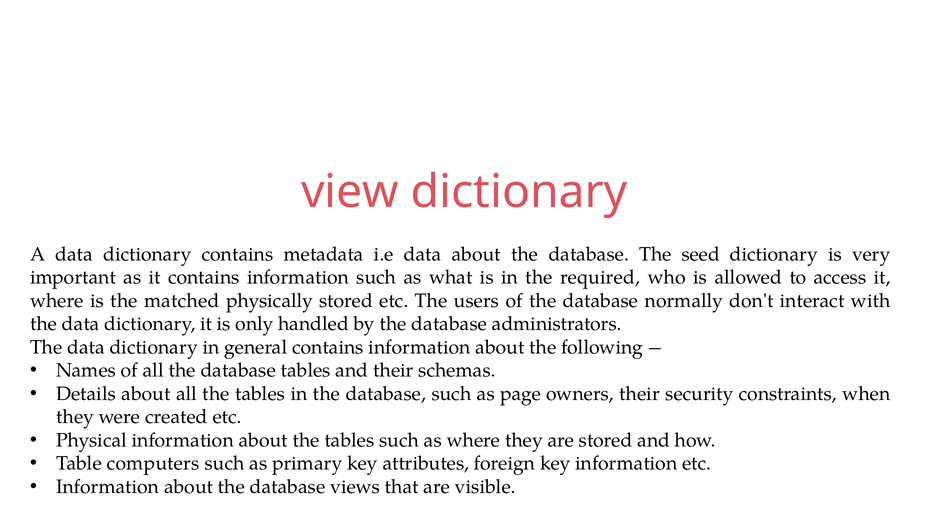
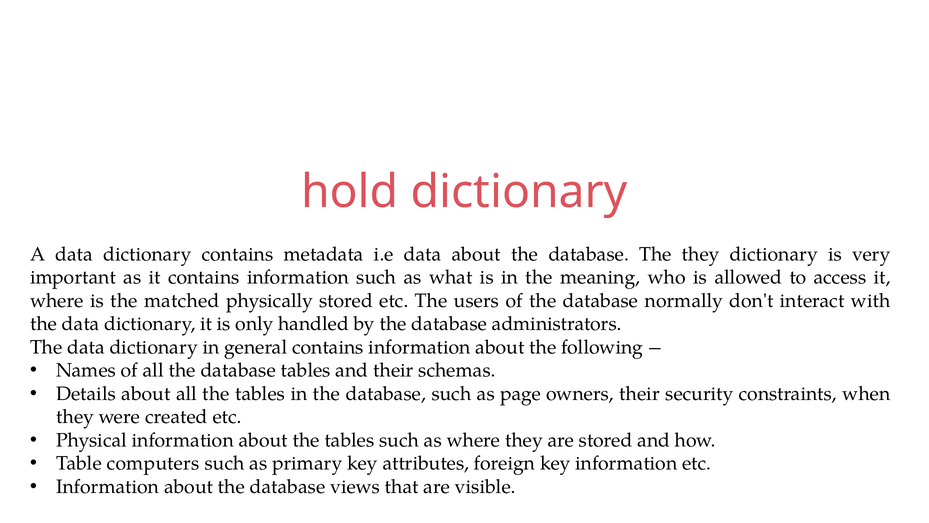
view: view -> hold (350, 192)
The seed: seed -> they (701, 254)
required: required -> meaning (600, 277)
